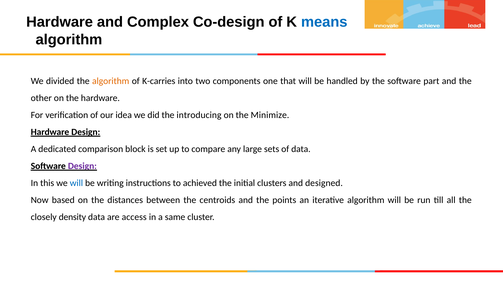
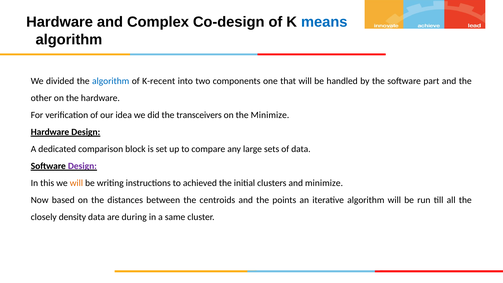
algorithm colour: orange -> blue (111, 81)
K-carries: K-carries -> K-recent (159, 81)
introducing: introducing -> transceivers (199, 115)
will colour: blue -> orange (76, 183)
and designed: designed -> minimize (324, 183)
access: access -> during (134, 217)
